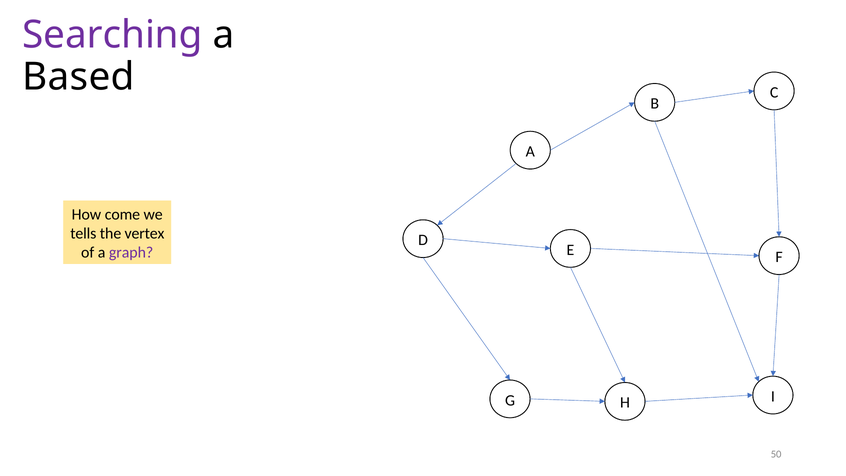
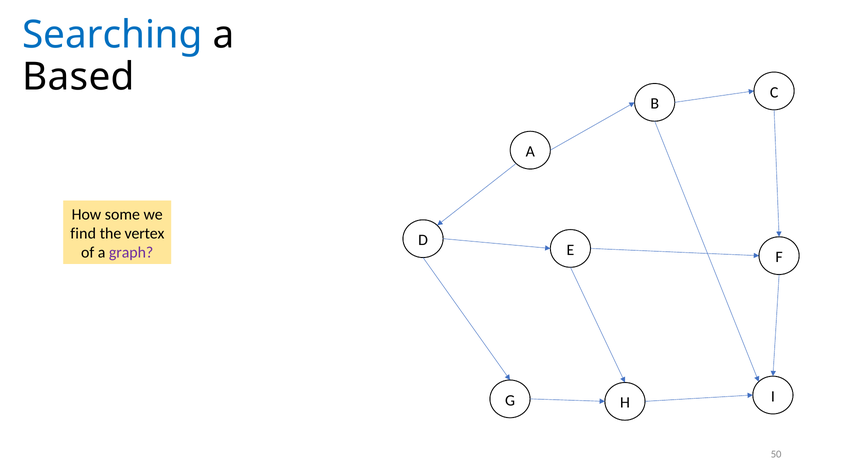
Searching colour: purple -> blue (112, 35)
come: come -> some (122, 214)
tells: tells -> find (83, 233)
